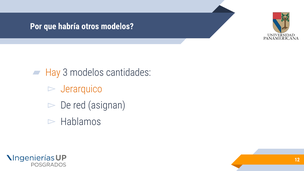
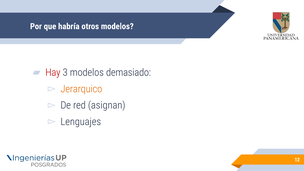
Hay colour: orange -> red (53, 73)
cantidades: cantidades -> demasiado (129, 73)
Hablamos: Hablamos -> Lenguajes (81, 122)
